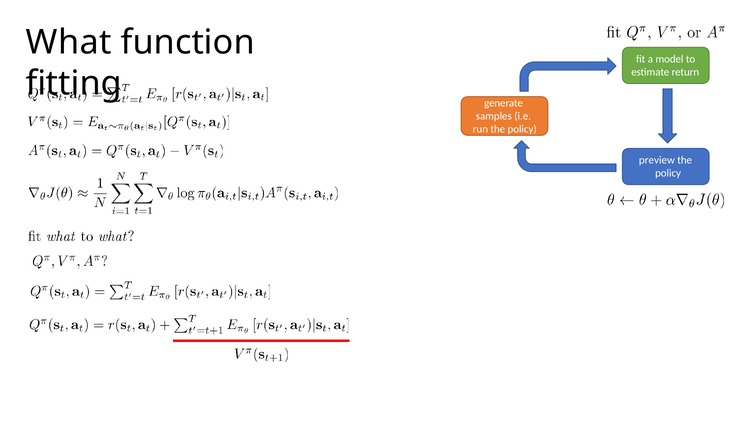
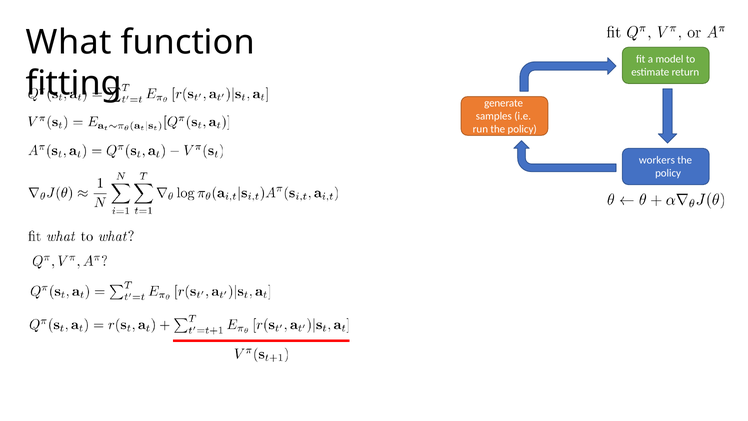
preview: preview -> workers (657, 160)
